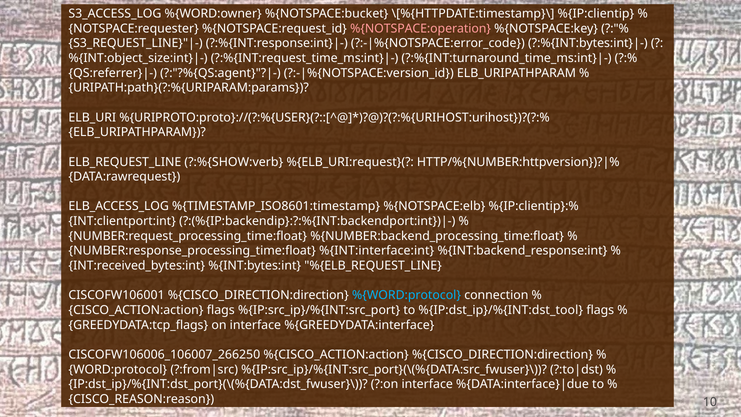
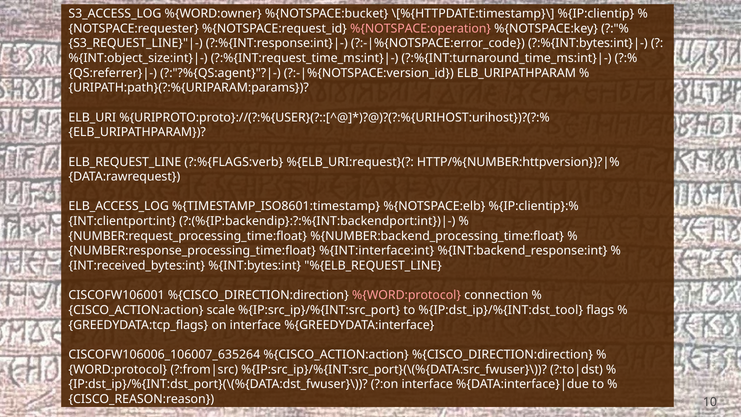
?:%{SHOW:verb: ?:%{SHOW:verb -> ?:%{FLAGS:verb (234, 162)
%{WORD:protocol colour: light blue -> pink (407, 295)
flags: flags -> scale (221, 310)
CISCOFW106006_106007_266250: CISCOFW106006_106007_266250 -> CISCOFW106006_106007_635264 (164, 355)
